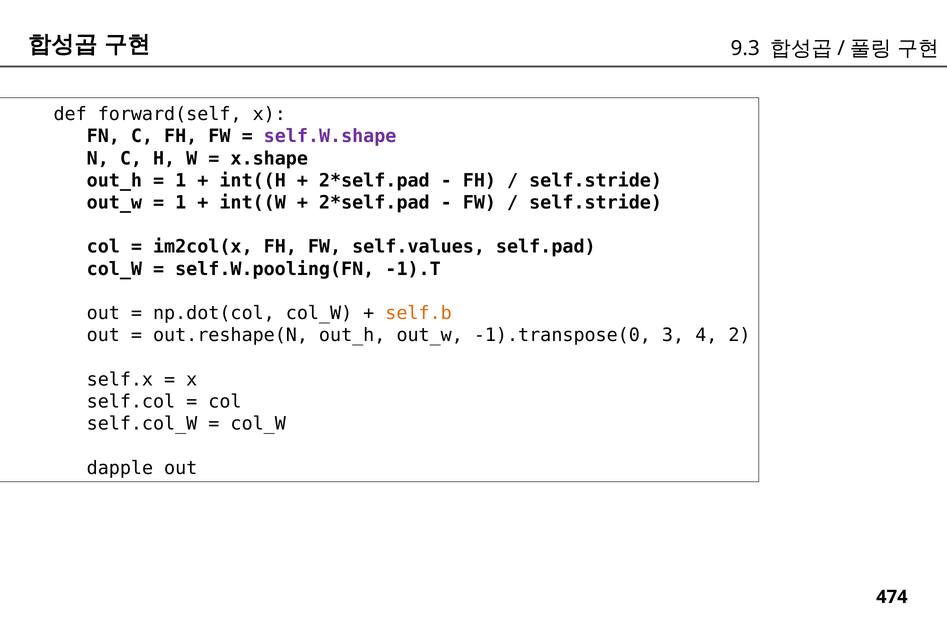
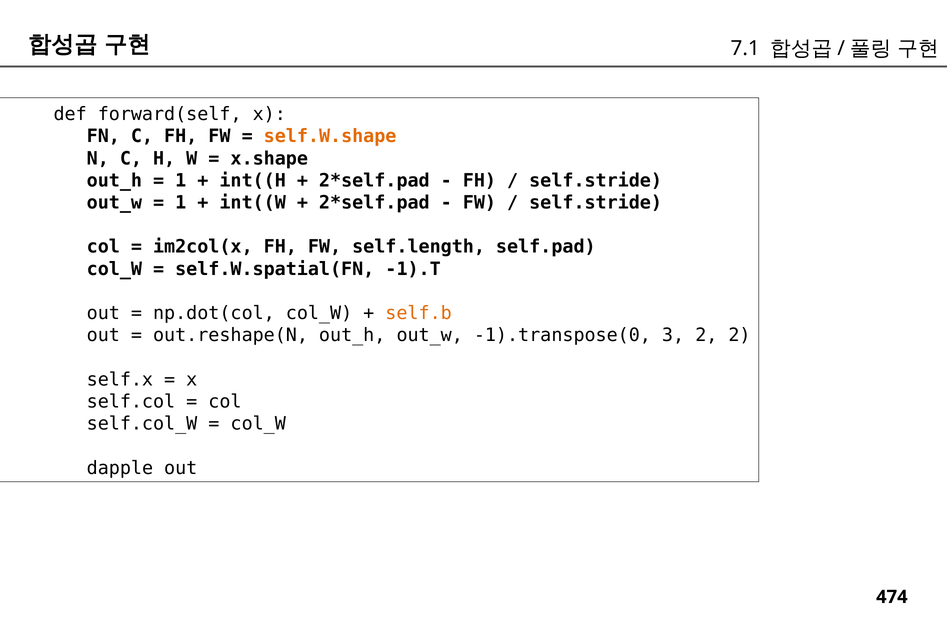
9.3: 9.3 -> 7.1 (745, 49)
self.W.shape colour: purple -> orange (330, 136)
self.values: self.values -> self.length (419, 247)
self.W.pooling(FN: self.W.pooling(FN -> self.W.spatial(FN (275, 269)
3 4: 4 -> 2 (706, 335)
